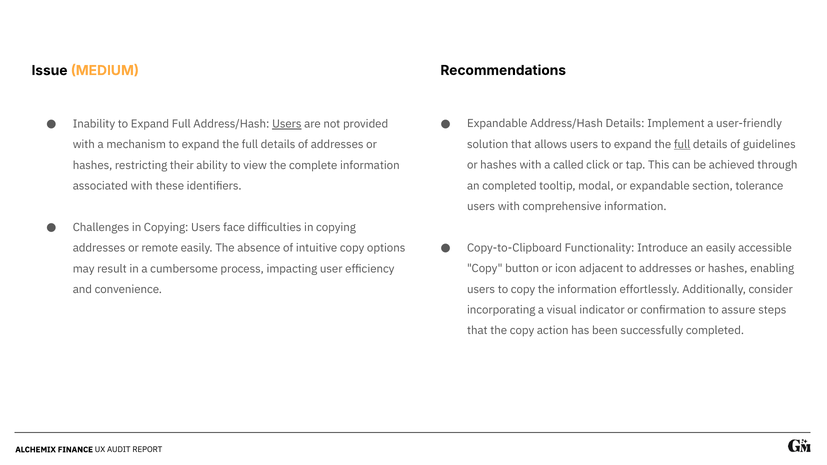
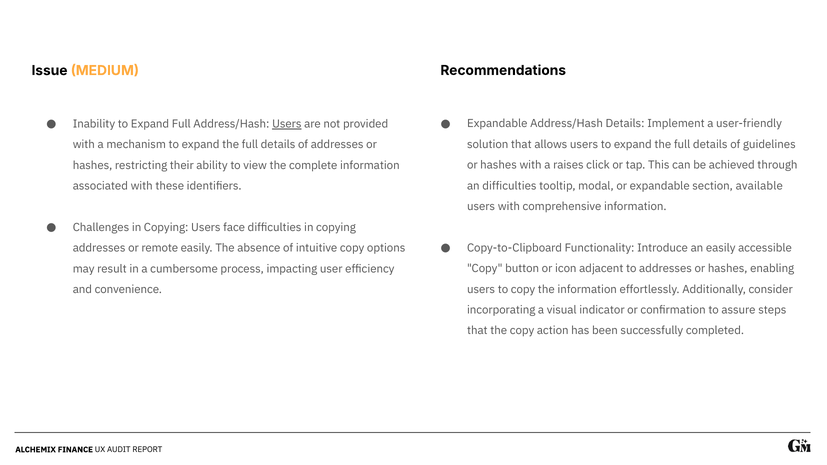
full underline: present -> none (682, 144)
called: called -> raises (568, 165)
an completed: completed -> difficulties (509, 186)
tolerance: tolerance -> available (759, 186)
